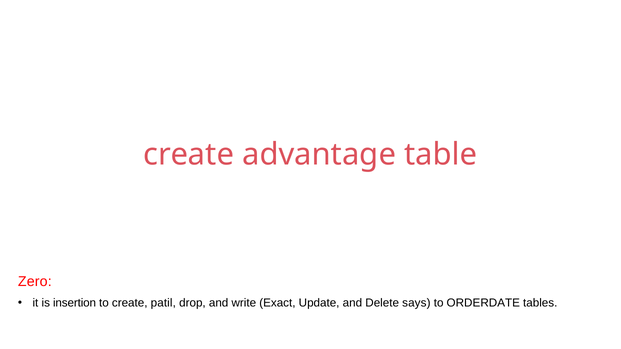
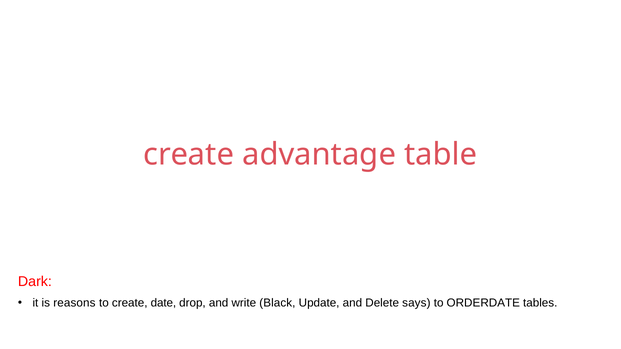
Zero: Zero -> Dark (35, 282)
insertion: insertion -> reasons (74, 303)
patil: patil -> date (163, 303)
Exact: Exact -> Black (277, 303)
